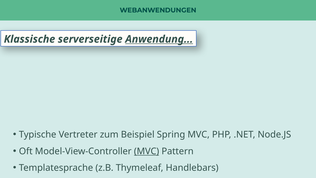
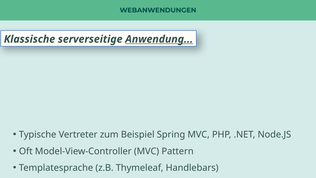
MVC underline: present -> none (147, 151)
